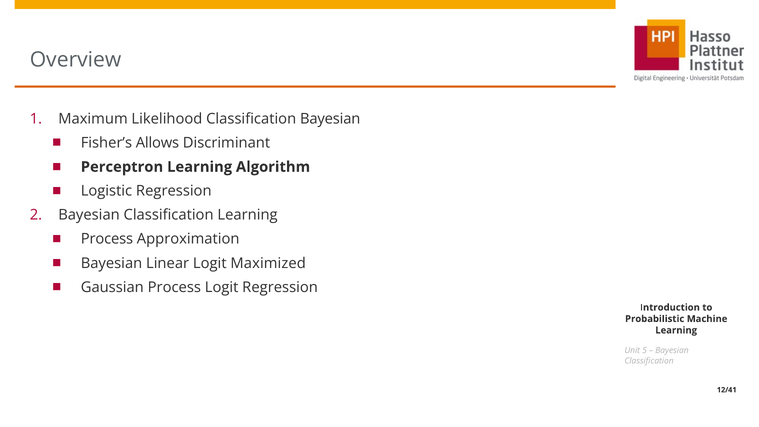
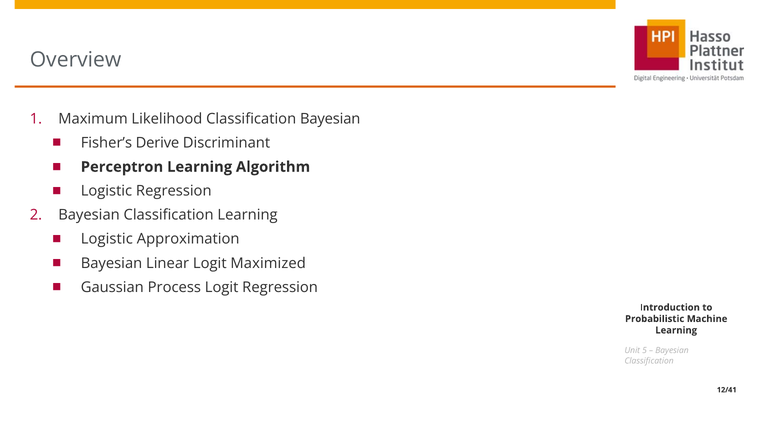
Allows: Allows -> Derive (157, 143)
Process: Process -> Logistic (107, 239)
